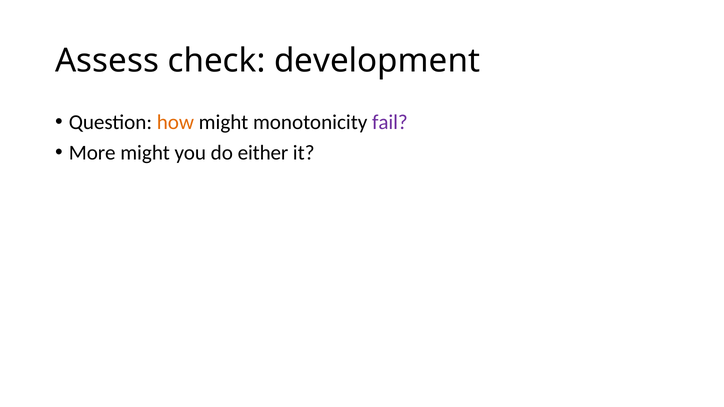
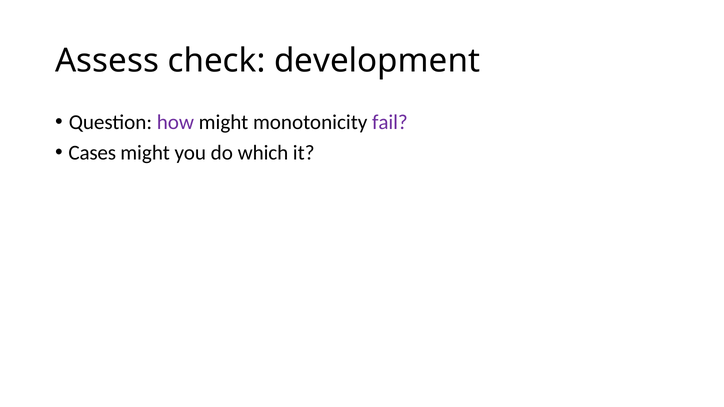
how colour: orange -> purple (175, 122)
More: More -> Cases (92, 153)
either: either -> which (263, 153)
